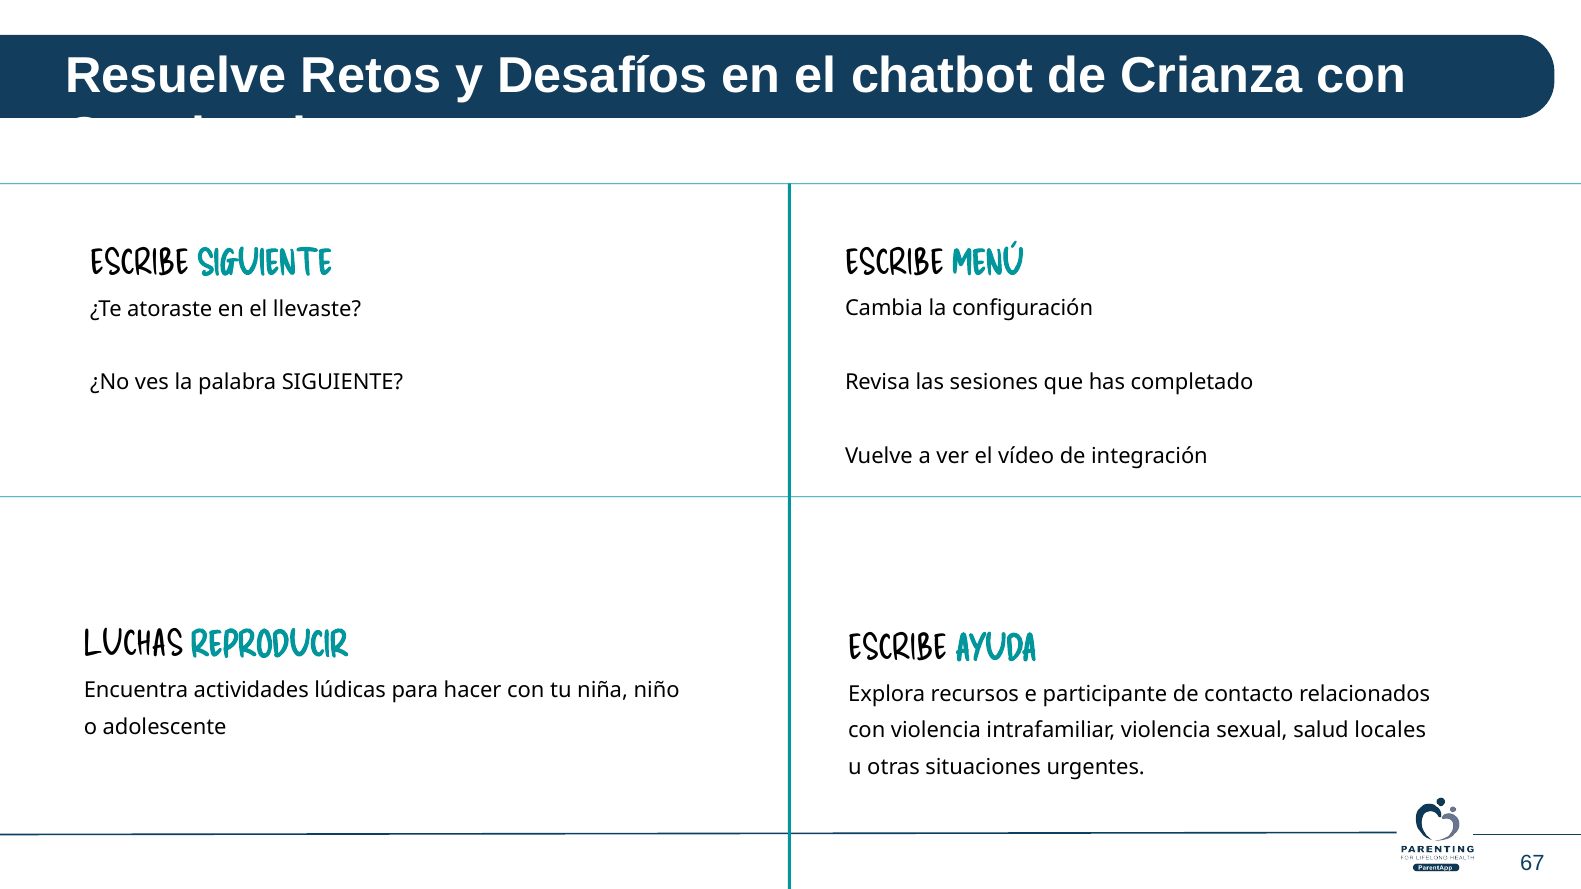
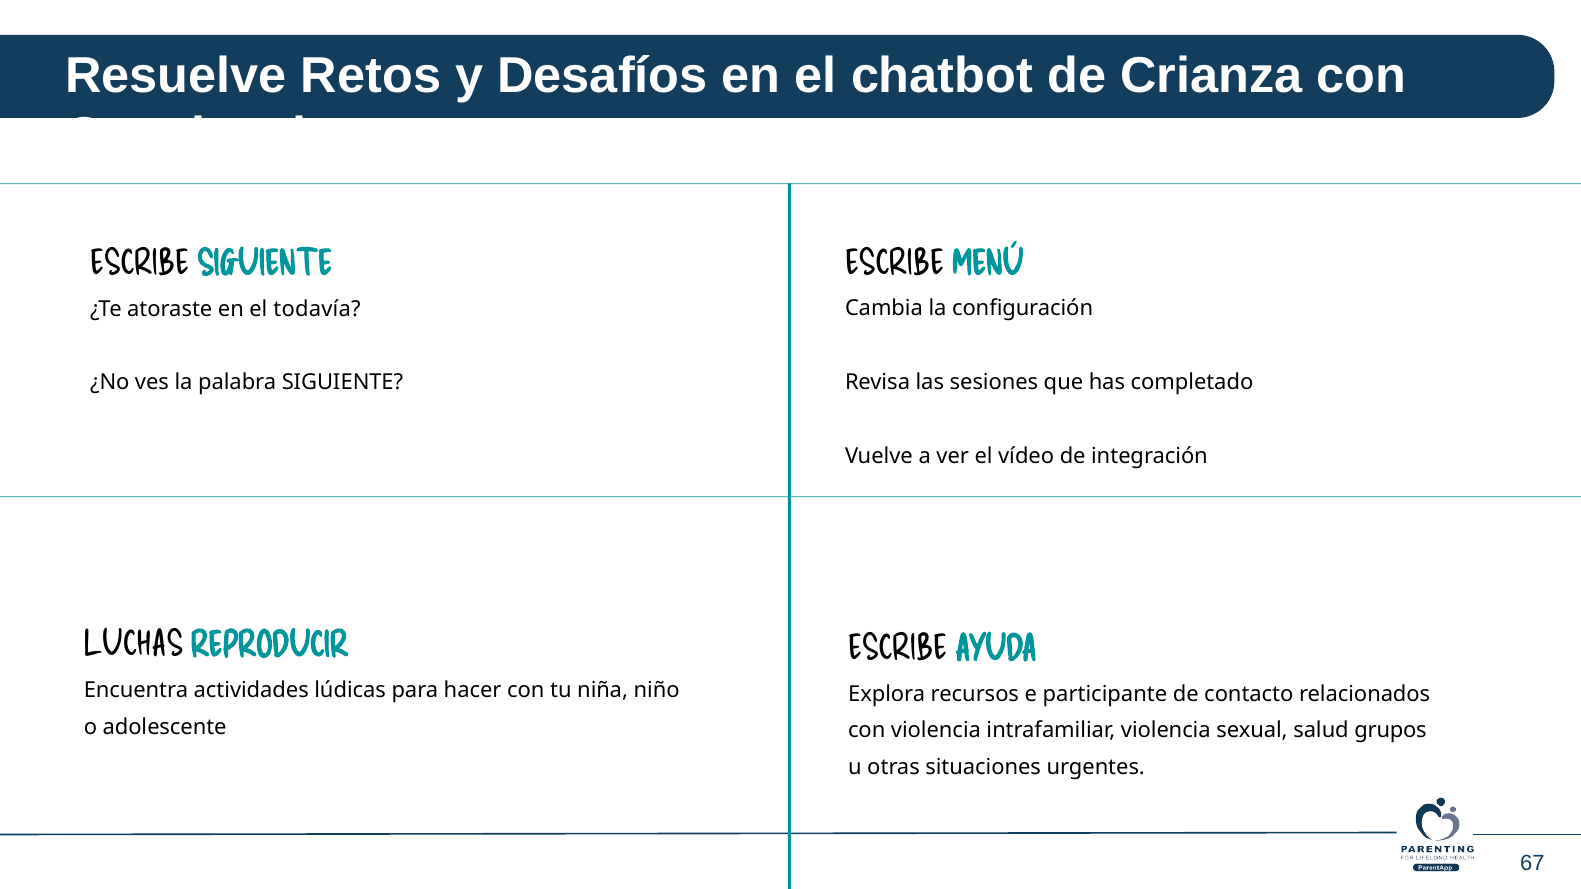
llevaste: llevaste -> todavía (317, 309)
locales: locales -> grupos (1391, 731)
